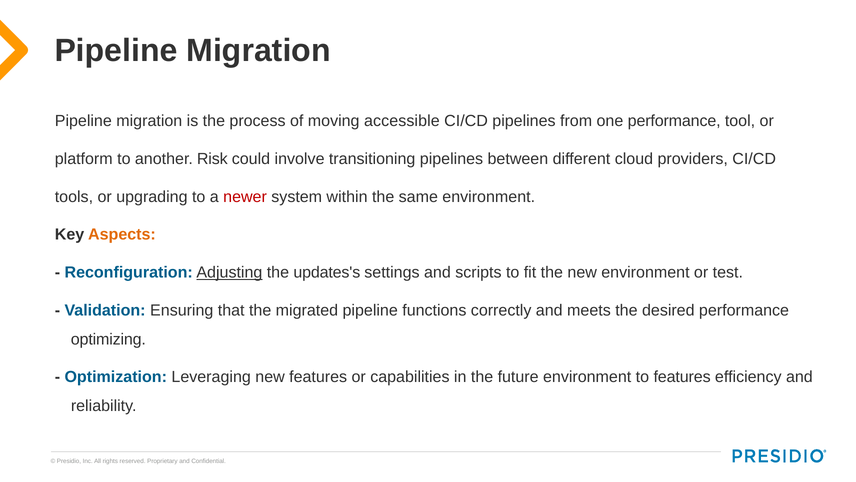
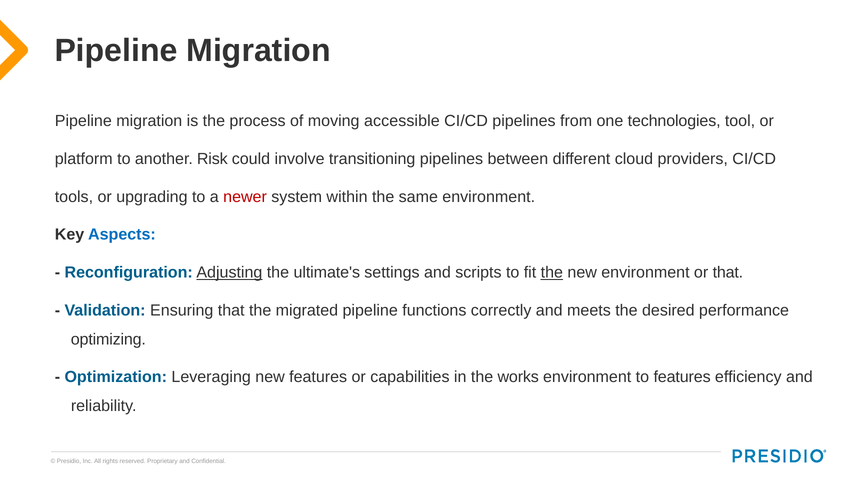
one performance: performance -> technologies (674, 121)
Aspects colour: orange -> blue (122, 234)
updates's: updates's -> ultimate's (327, 272)
the underline: none -> present (552, 272)
or test: test -> that (728, 272)
future: future -> works (518, 377)
